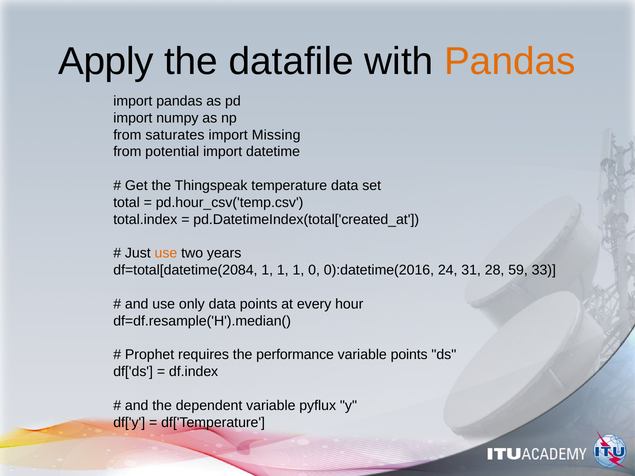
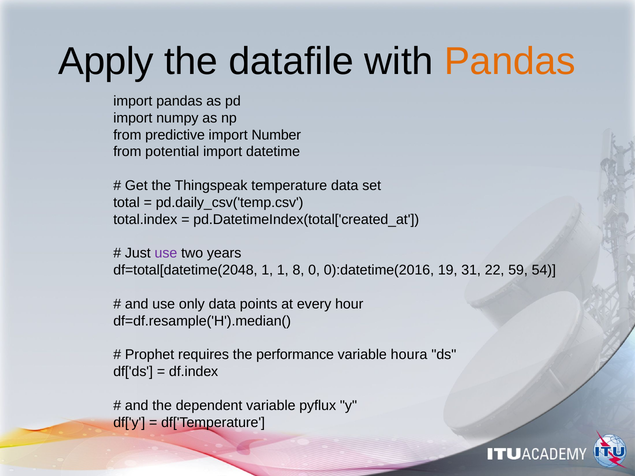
saturates: saturates -> predictive (175, 135)
Missing: Missing -> Number (276, 135)
pd.hour_csv('temp.csv: pd.hour_csv('temp.csv -> pd.daily_csv('temp.csv (230, 203)
use colour: orange -> purple (166, 253)
df=total[datetime(2084: df=total[datetime(2084 -> df=total[datetime(2048 (185, 270)
1 1 1: 1 -> 8 (298, 270)
24: 24 -> 19 (448, 270)
28: 28 -> 22 (495, 270)
33: 33 -> 54 (544, 270)
variable points: points -> houra (409, 355)
